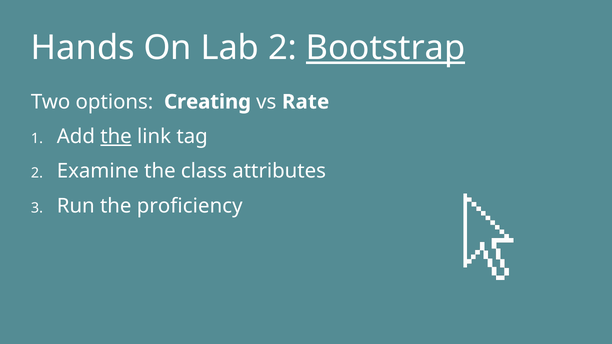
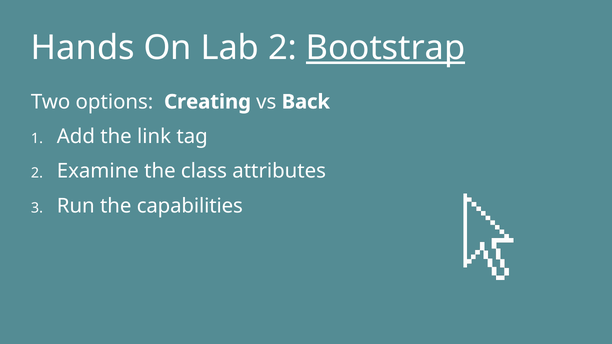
Rate: Rate -> Back (306, 102)
the underline: present -> none (116, 137)
proficiency: proficiency -> capabilities (190, 206)
